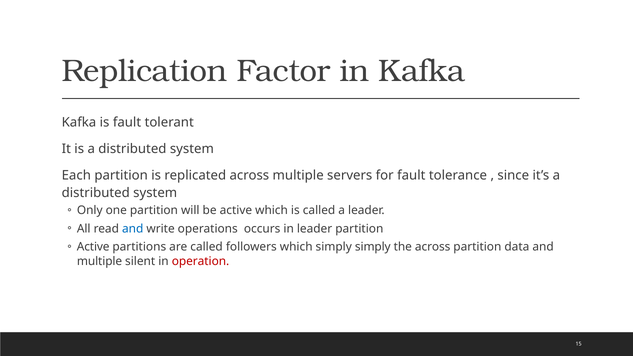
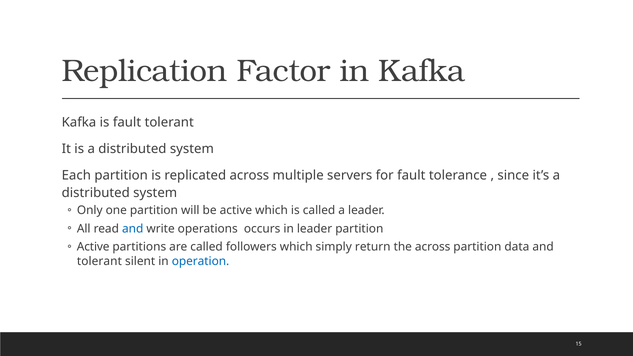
simply simply: simply -> return (373, 247)
multiple: multiple -> tolerant (99, 261)
operation colour: red -> blue (201, 261)
